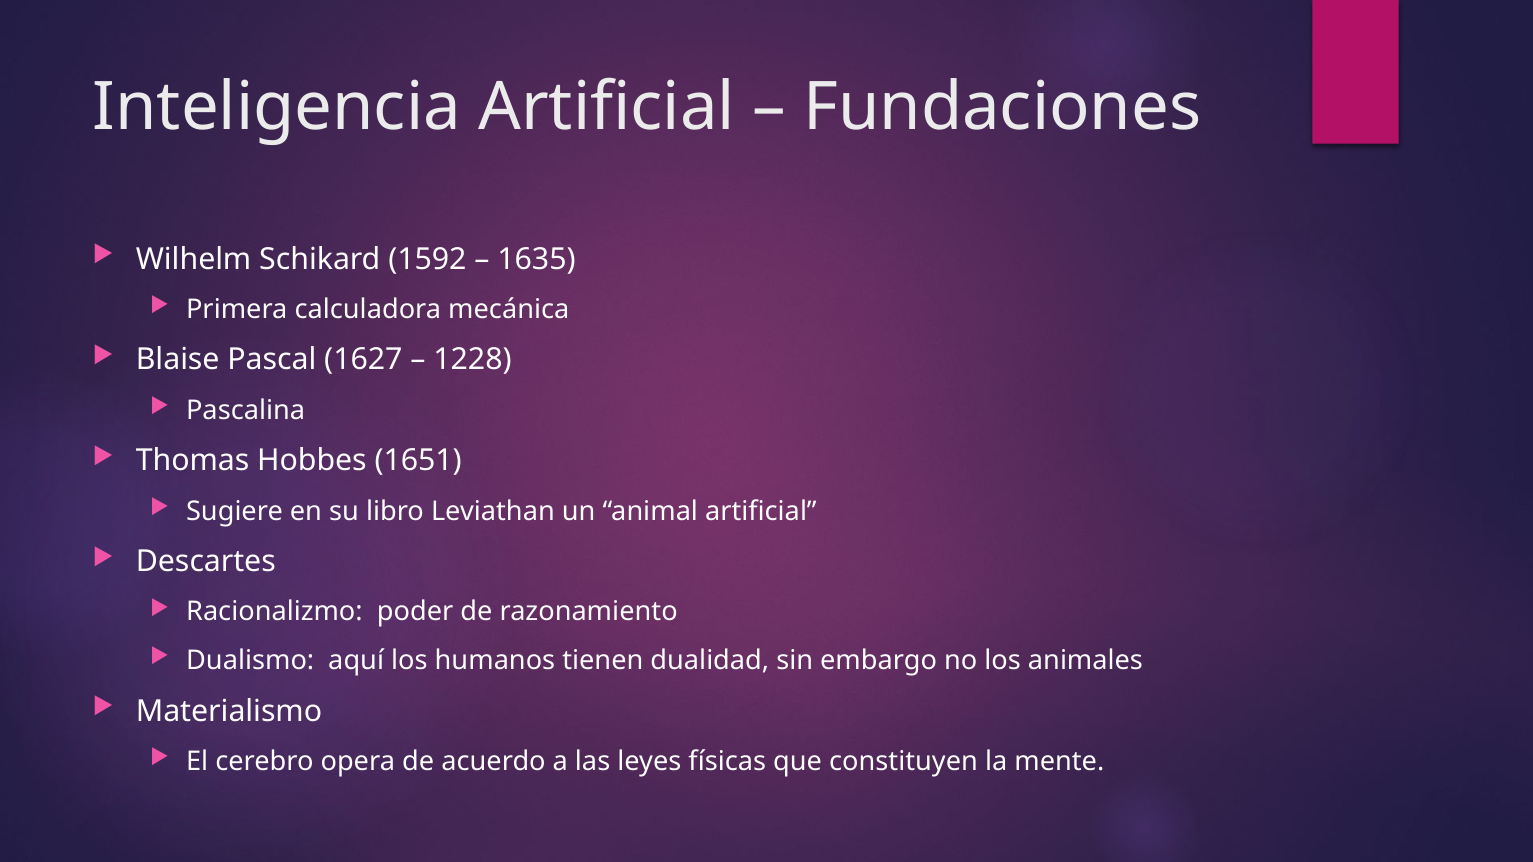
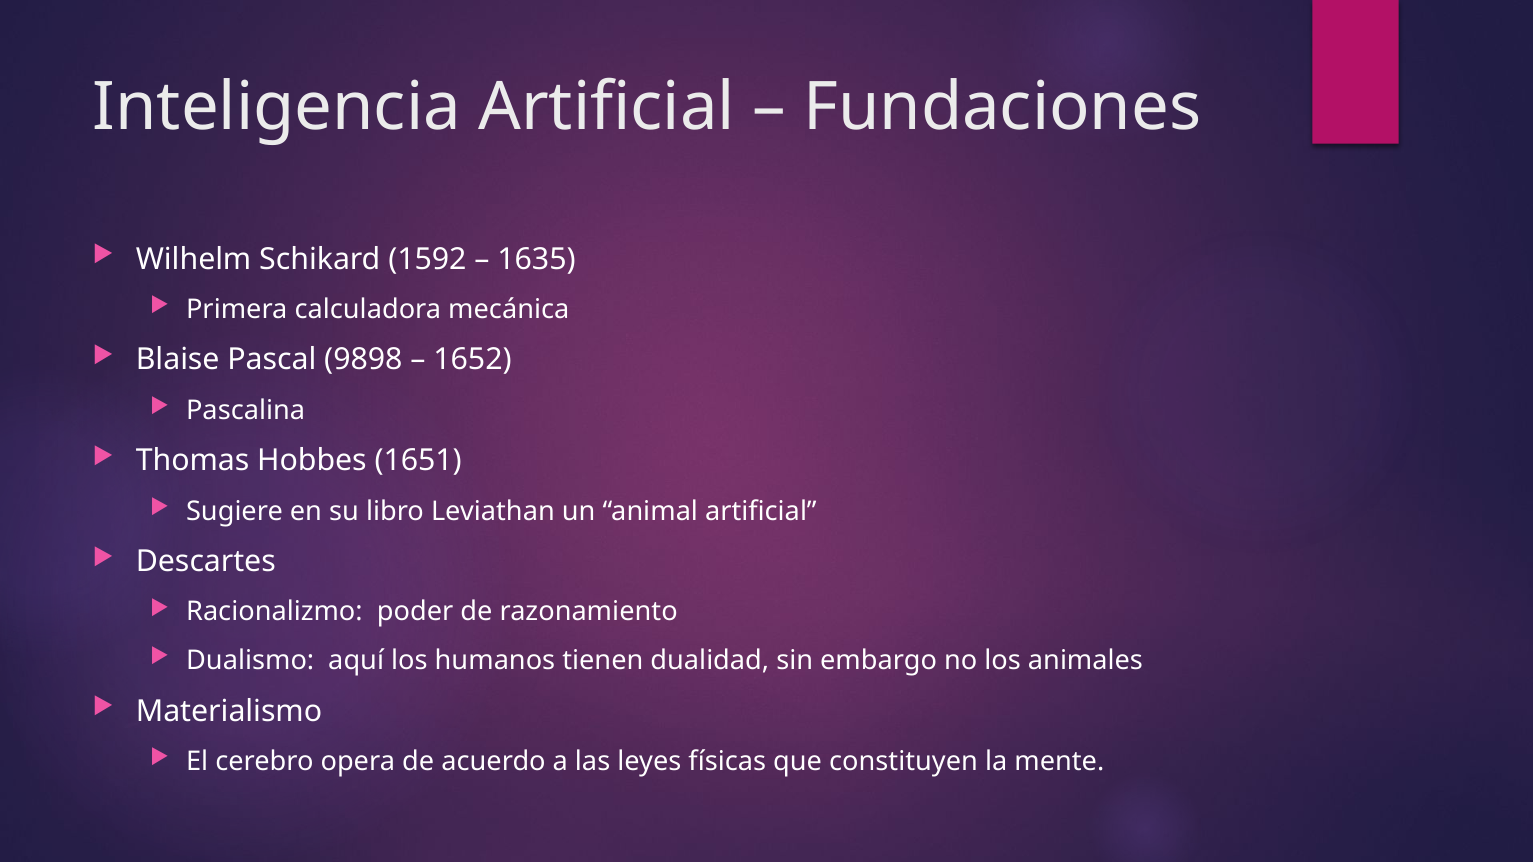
1627: 1627 -> 9898 (363, 360)
1228: 1228 -> 1652 (473, 360)
